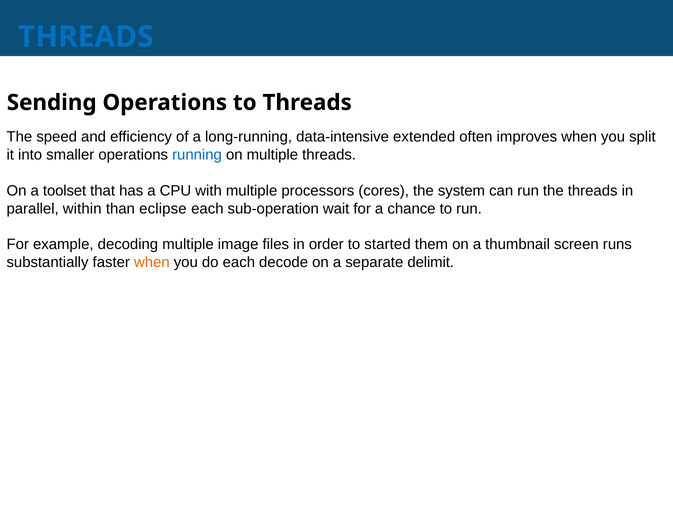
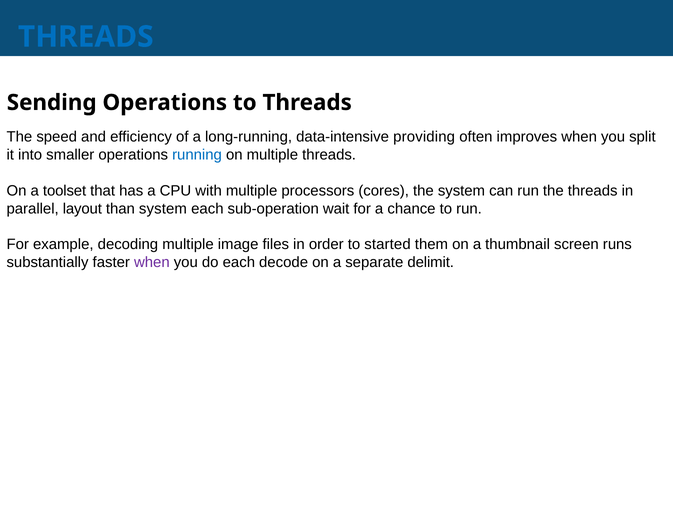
extended: extended -> providing (424, 137)
within: within -> layout (82, 208)
than eclipse: eclipse -> system (163, 208)
when colour: orange -> purple (152, 262)
